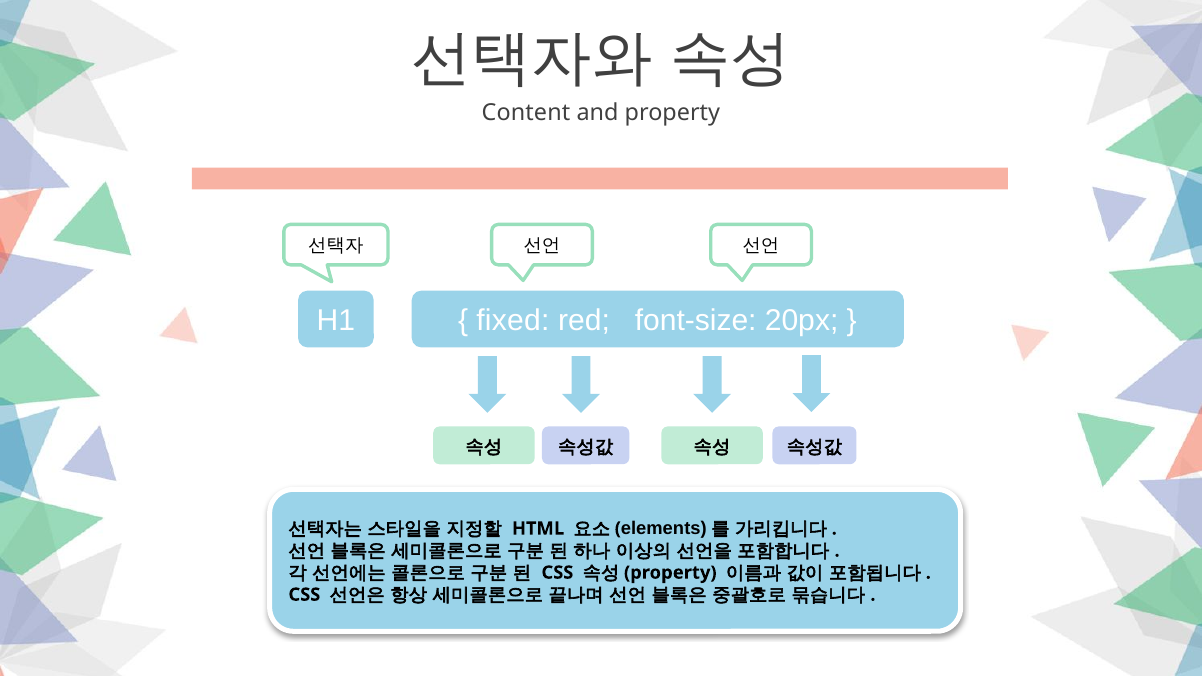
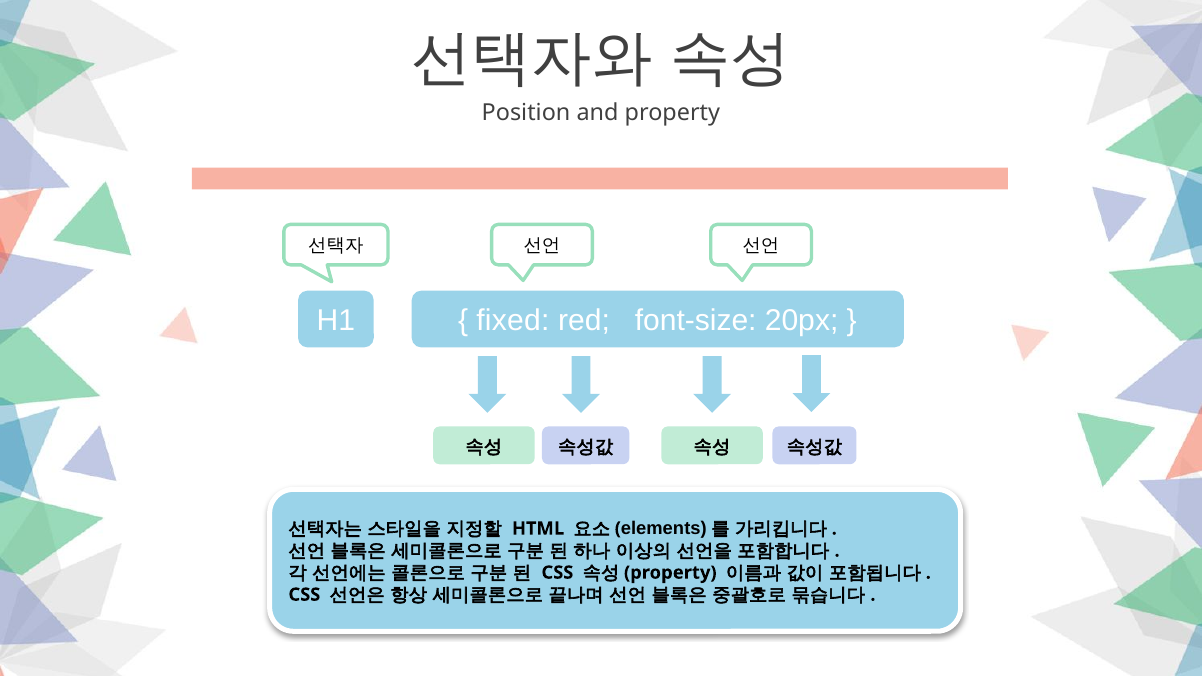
Content: Content -> Position (526, 112)
